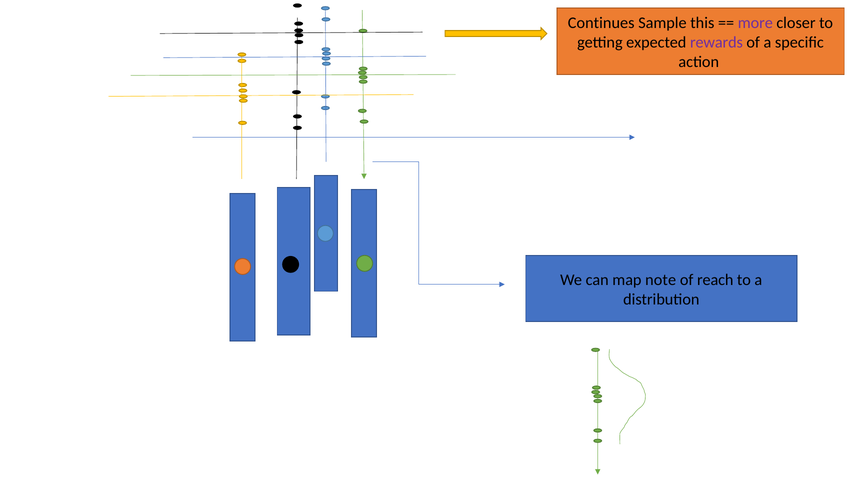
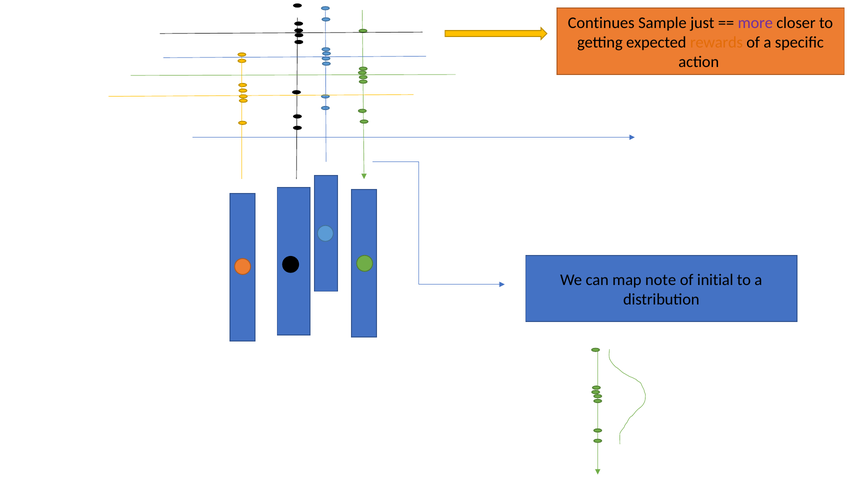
this: this -> just (702, 23)
rewards colour: purple -> orange (716, 42)
reach: reach -> initial (715, 280)
